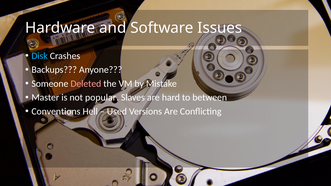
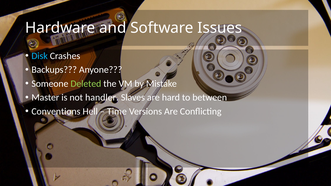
Deleted colour: pink -> light green (86, 84)
popular: popular -> handler (102, 98)
Used: Used -> Time (117, 111)
